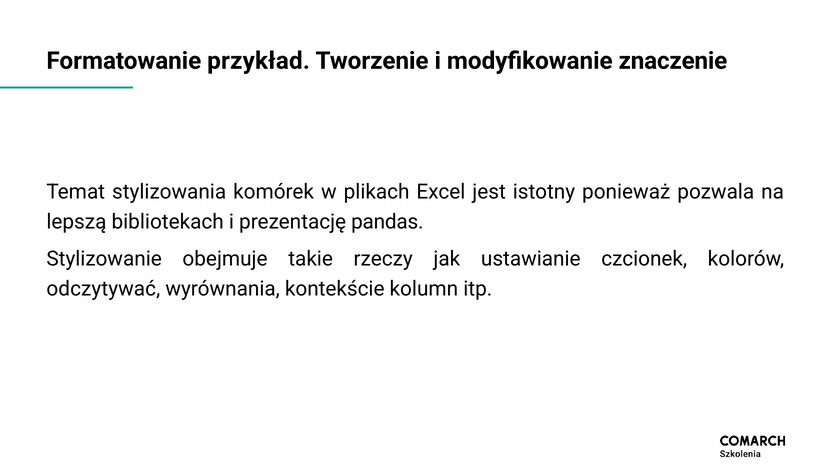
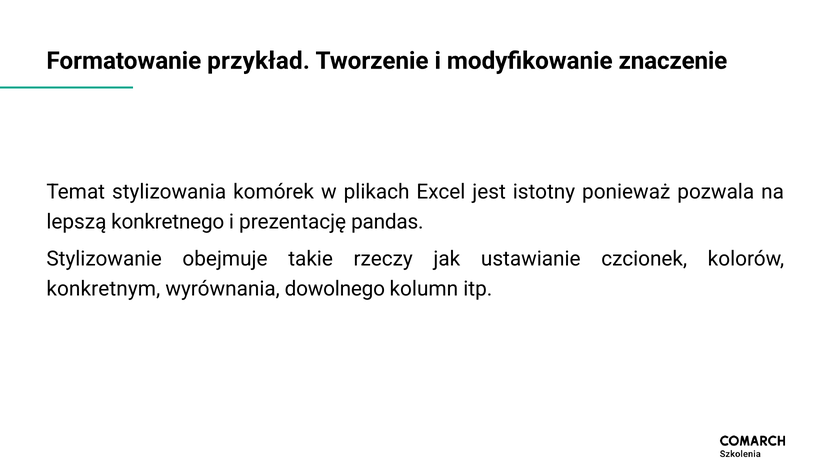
bibliotekach: bibliotekach -> konkretnego (168, 222)
odczytywać: odczytywać -> konkretnym (103, 289)
kontekście: kontekście -> dowolnego (335, 289)
